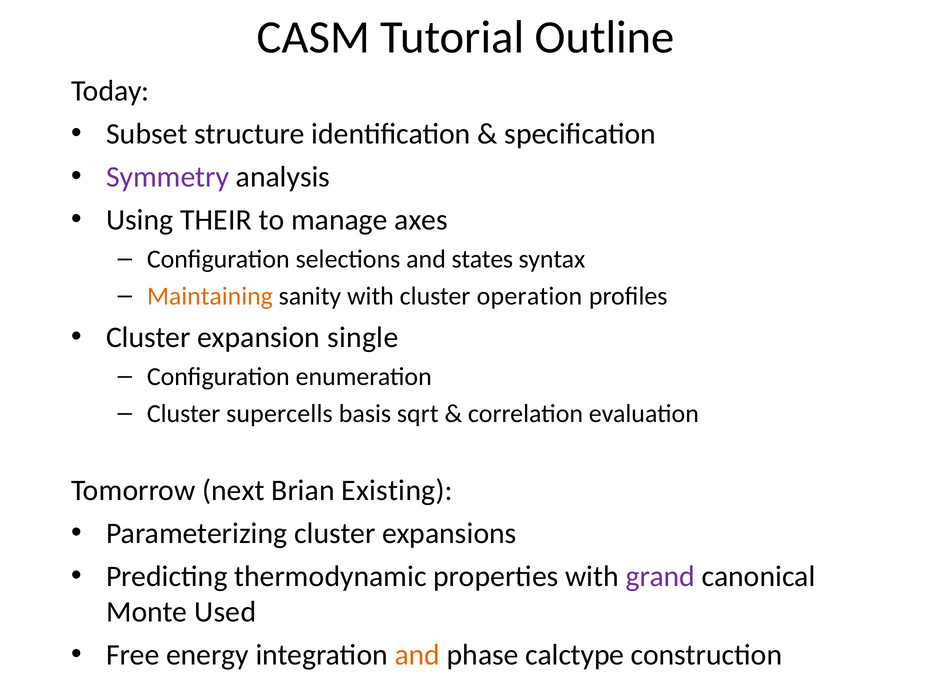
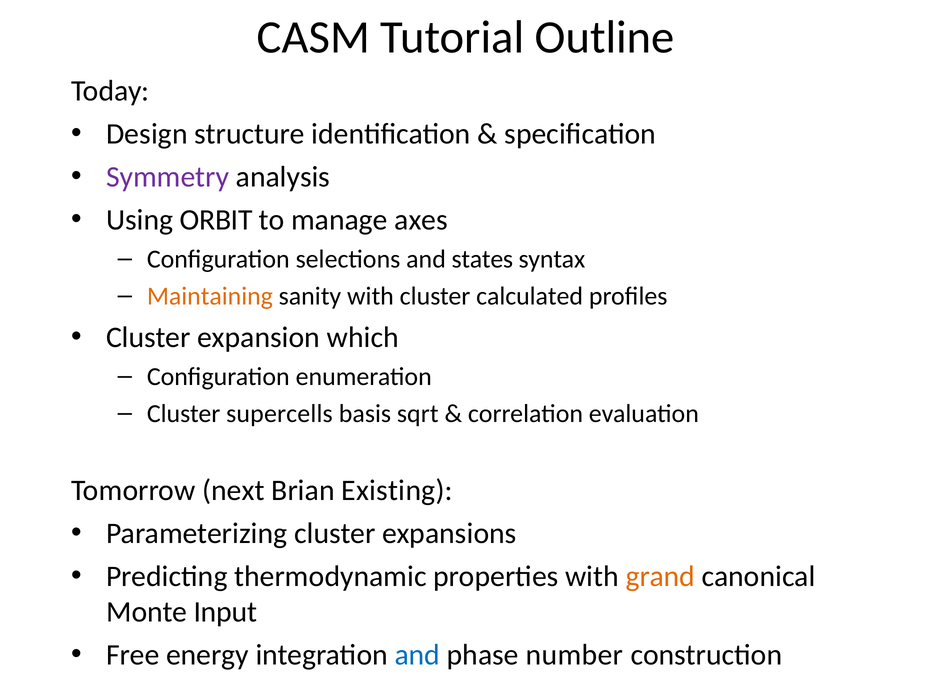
Subset: Subset -> Design (147, 134)
THEIR: THEIR -> ORBIT (216, 220)
operation: operation -> calculated (530, 296)
single: single -> which (363, 337)
grand colour: purple -> orange (660, 576)
Used: Used -> Input (225, 612)
and colour: orange -> blue (417, 655)
calctype: calctype -> number (575, 655)
